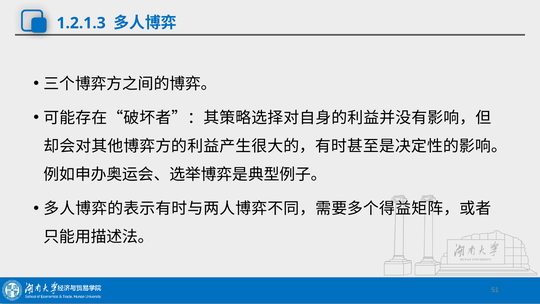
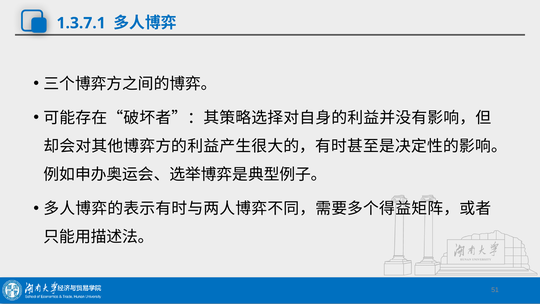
1.2.1.3: 1.2.1.3 -> 1.3.7.1 (81, 23)
